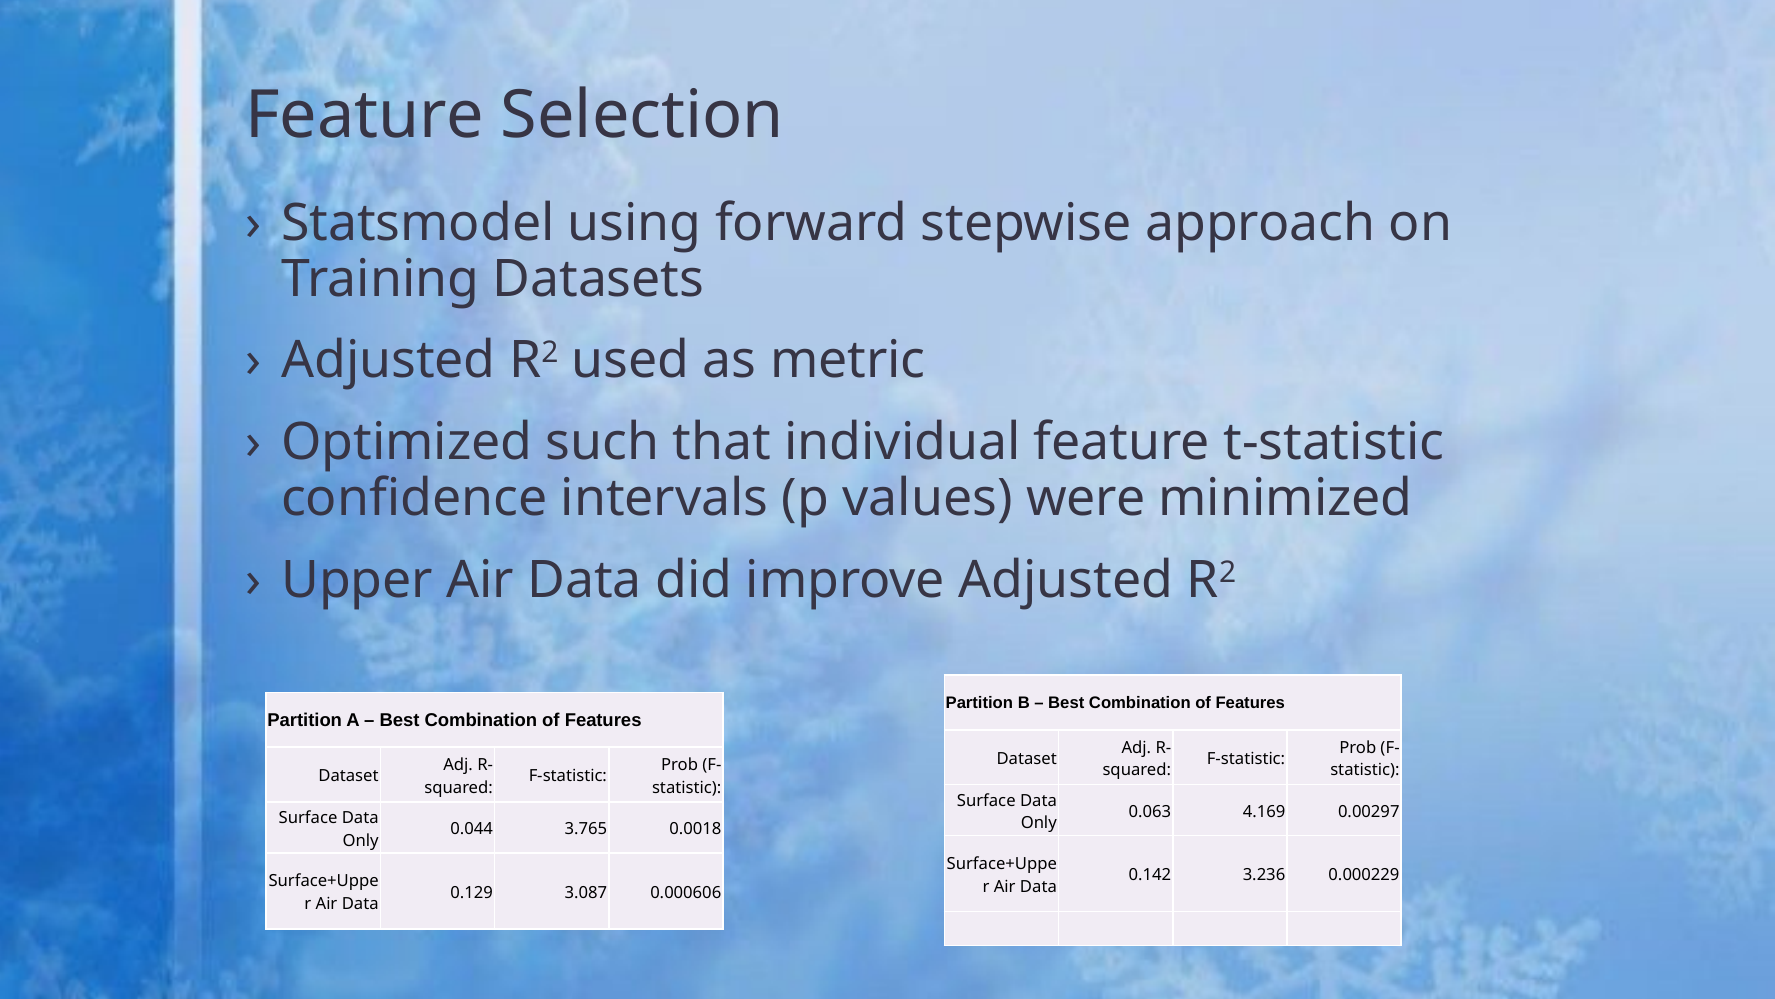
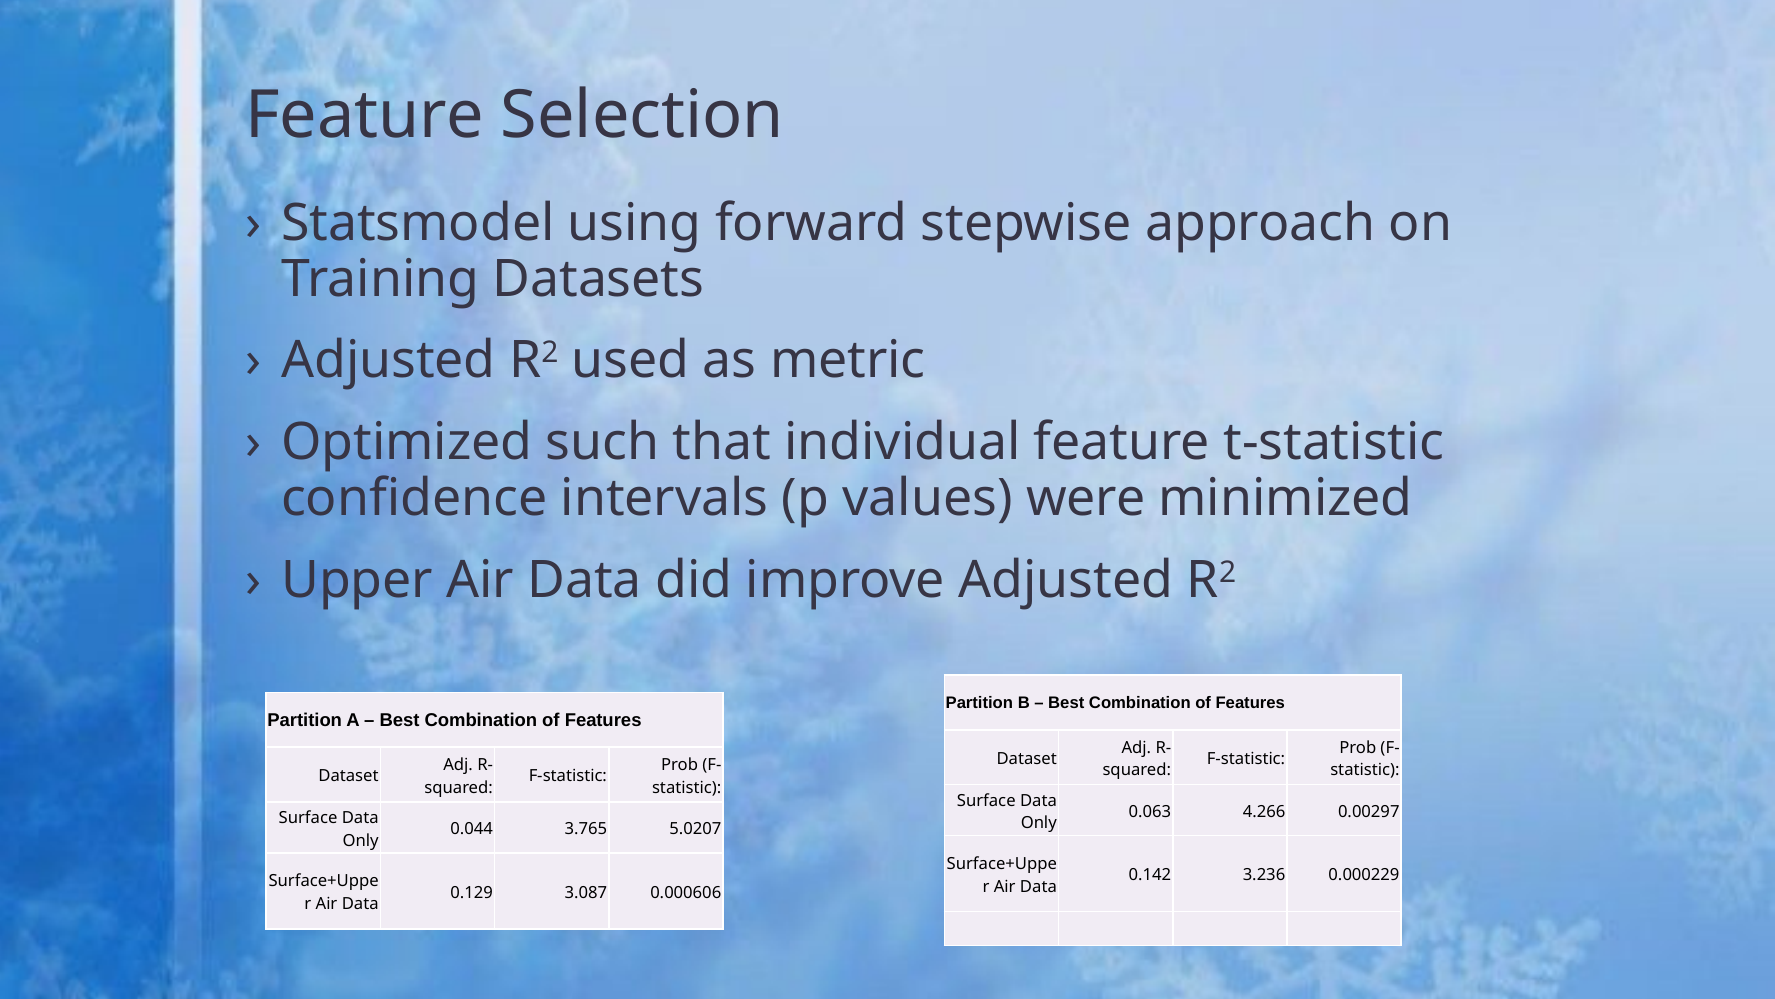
4.169: 4.169 -> 4.266 (1264, 812)
0.0018: 0.0018 -> 5.0207 (695, 829)
